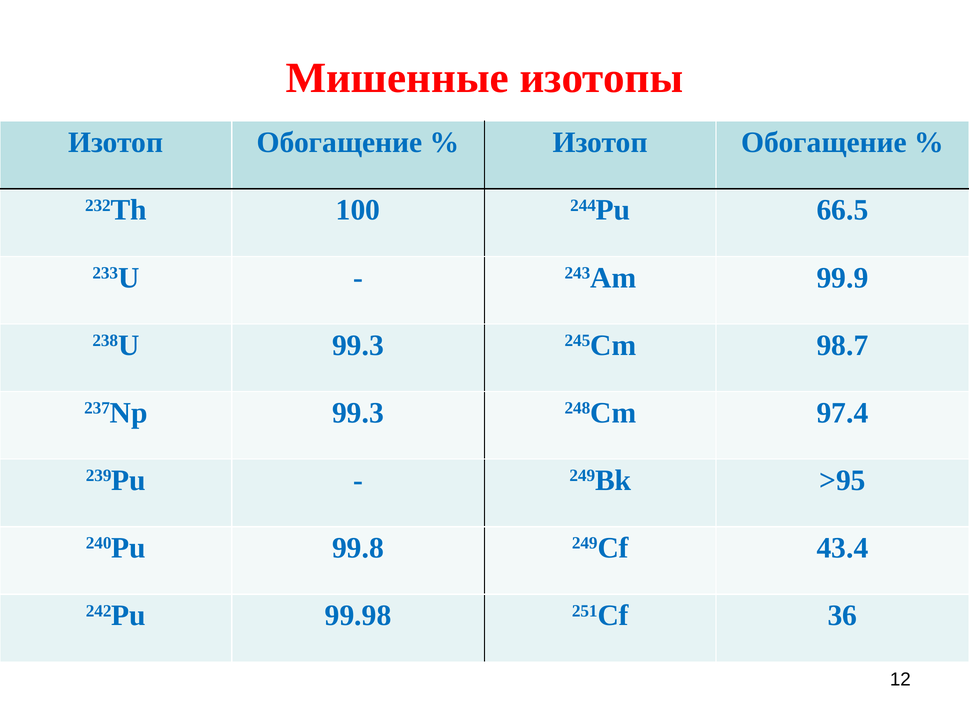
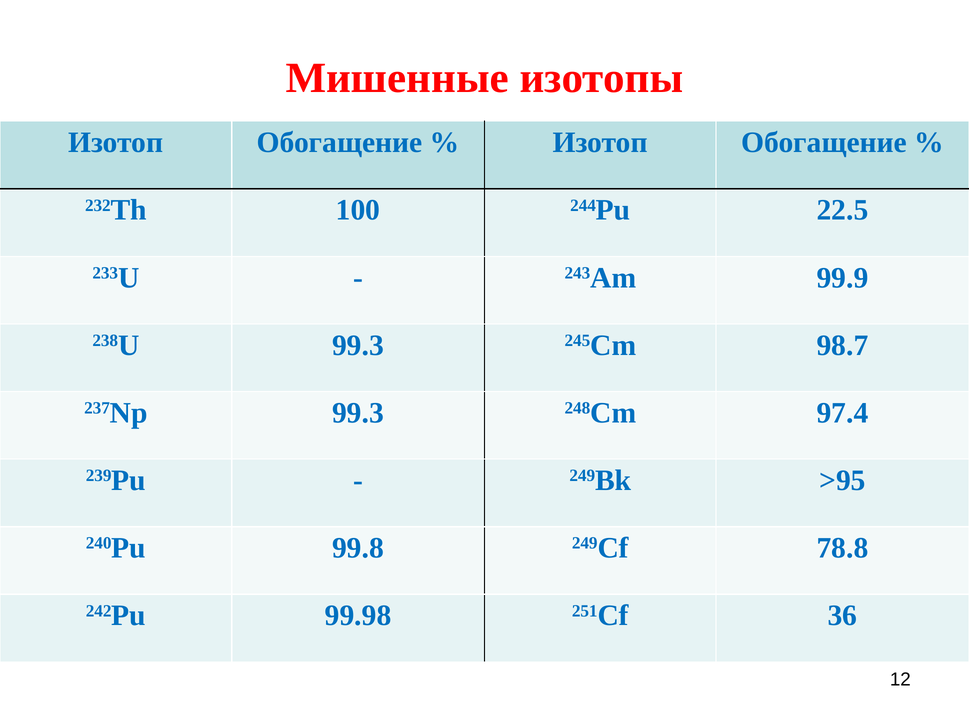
66.5: 66.5 -> 22.5 (843, 210)
43.4: 43.4 -> 78.8 (843, 548)
